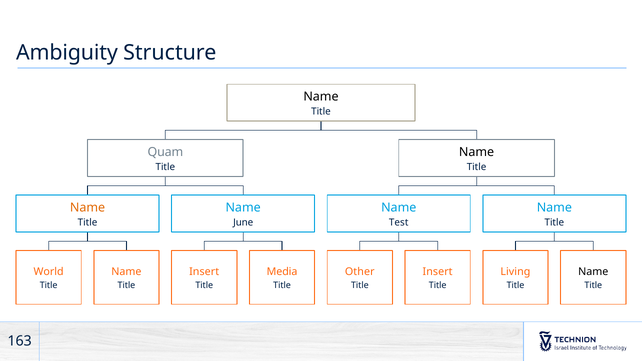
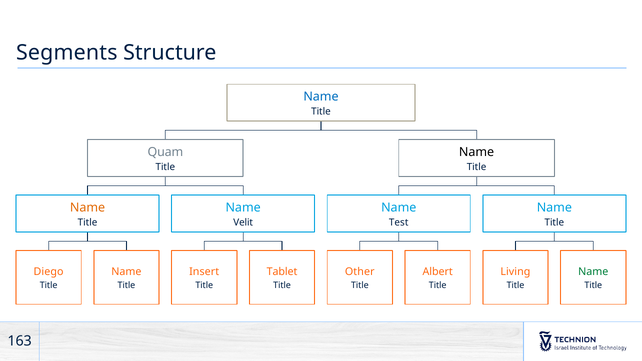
Ambiguity: Ambiguity -> Segments (67, 53)
Name colour: black -> blue (321, 97)
June: June -> Velit (243, 223)
World: World -> Diego (49, 272)
Media: Media -> Tablet (282, 272)
Insert: Insert -> Albert (438, 272)
Name colour: black -> green (593, 272)
